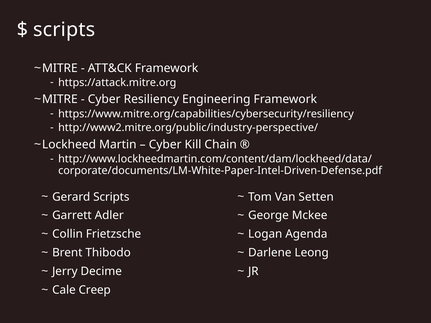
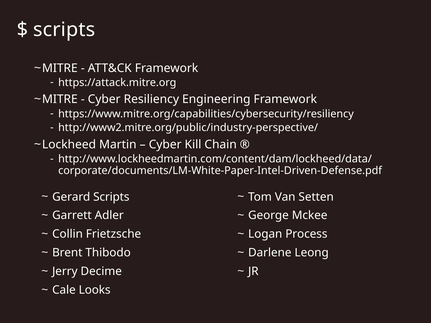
Agenda: Agenda -> Process (306, 234)
Creep: Creep -> Looks (95, 290)
